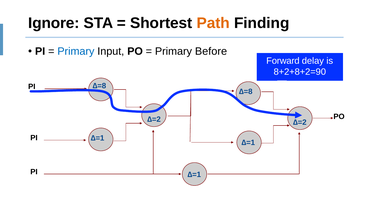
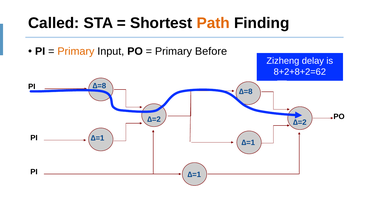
Ignore: Ignore -> Called (54, 23)
Primary colour: blue -> orange (76, 52)
Forward: Forward -> Zizheng (283, 61)
8+2+8+2=90: 8+2+8+2=90 -> 8+2+8+2=62 (300, 72)
